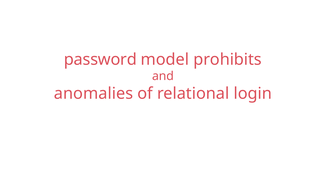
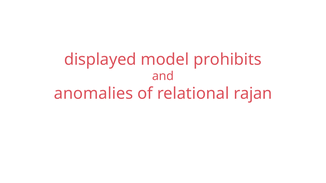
password: password -> displayed (100, 60)
login: login -> rajan (253, 94)
